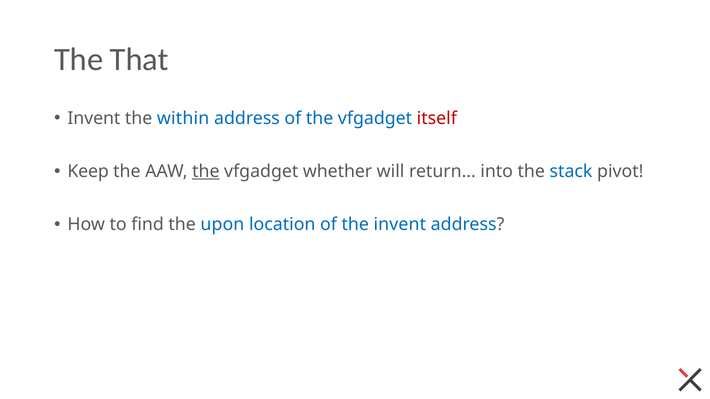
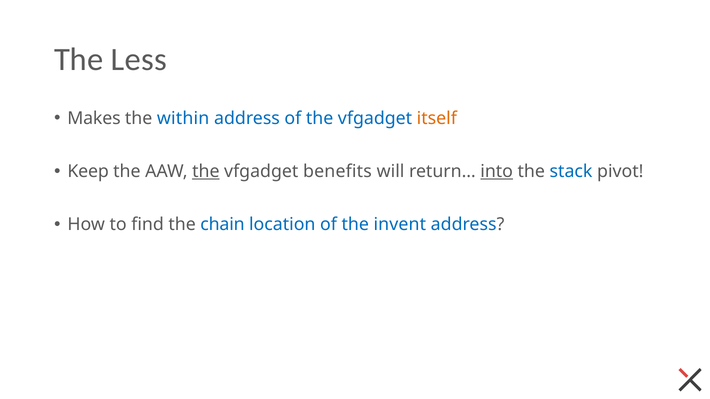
That: That -> Less (139, 60)
Invent: Invent -> Makes (94, 118)
itself colour: red -> orange (437, 118)
whether: whether -> benefits (337, 172)
into underline: none -> present (497, 172)
upon: upon -> chain (223, 225)
